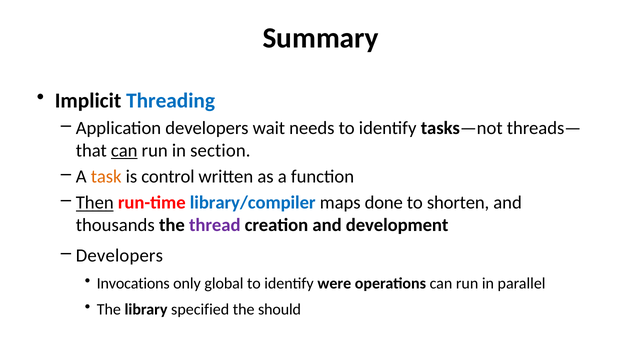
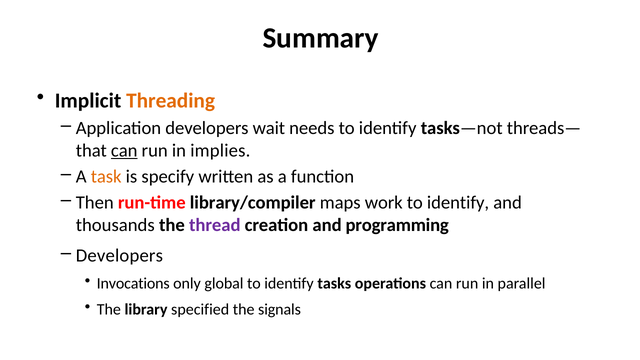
Threading colour: blue -> orange (171, 101)
section: section -> implies (220, 151)
control: control -> specify (168, 177)
Then underline: present -> none (95, 203)
library/compiler colour: blue -> black (253, 203)
done: done -> work (384, 203)
shorten: shorten -> identify (458, 203)
development: development -> programming (397, 225)
were: were -> tasks (334, 283)
should: should -> signals (280, 310)
